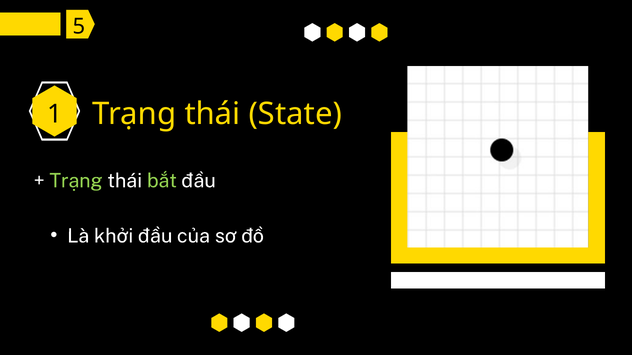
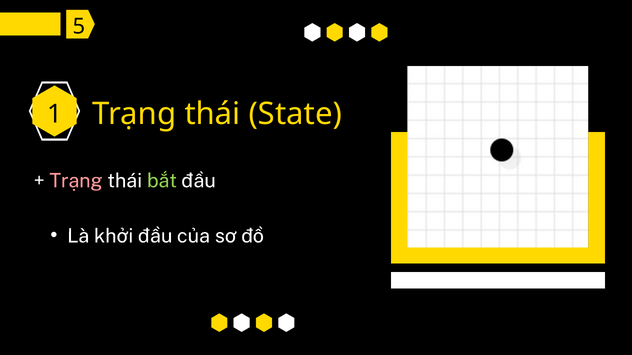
Trạng colour: light green -> pink (76, 181)
